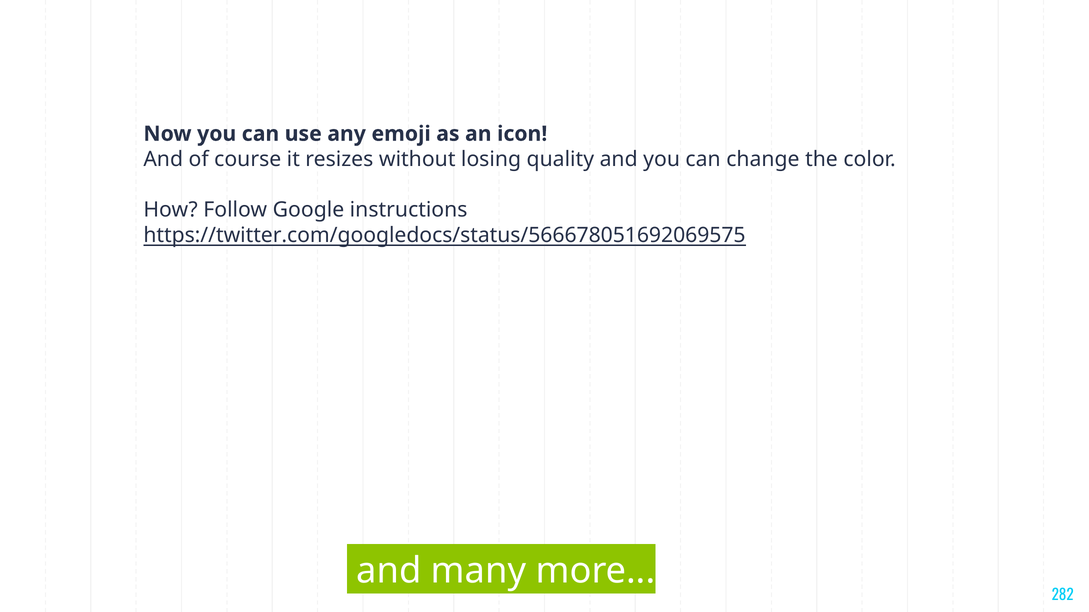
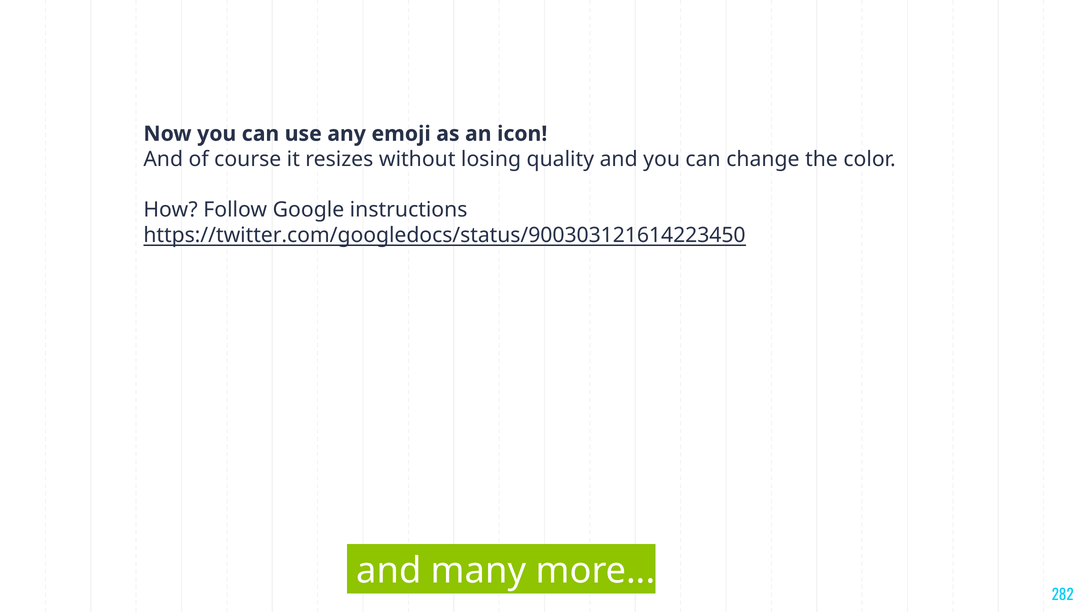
https://twitter.com/googledocs/status/566678051692069575: https://twitter.com/googledocs/status/566678051692069575 -> https://twitter.com/googledocs/status/900303121614223450 (445, 236)
